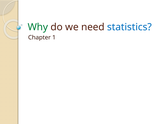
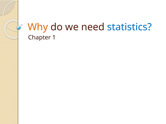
Why colour: green -> orange (38, 27)
